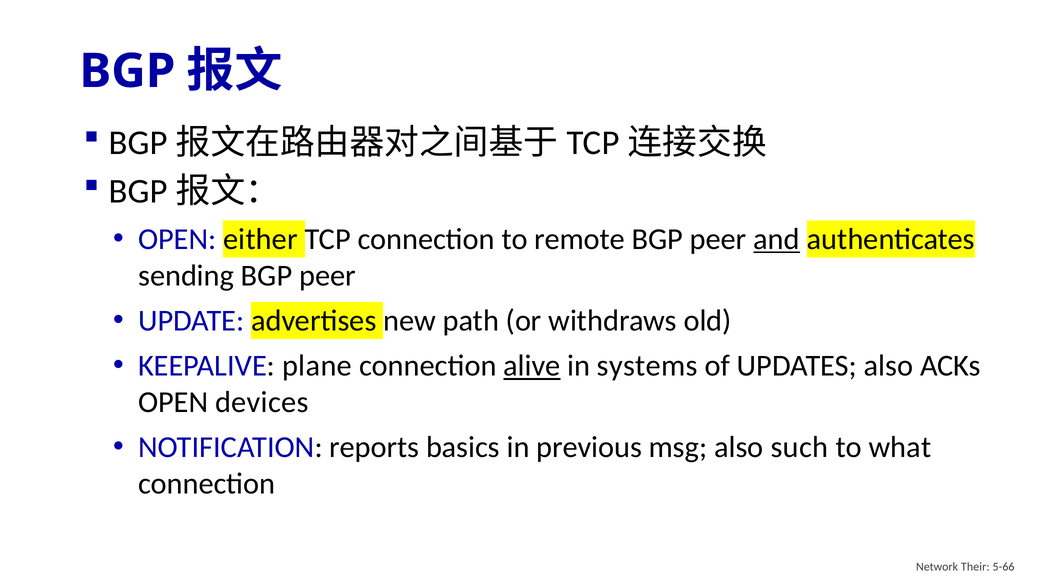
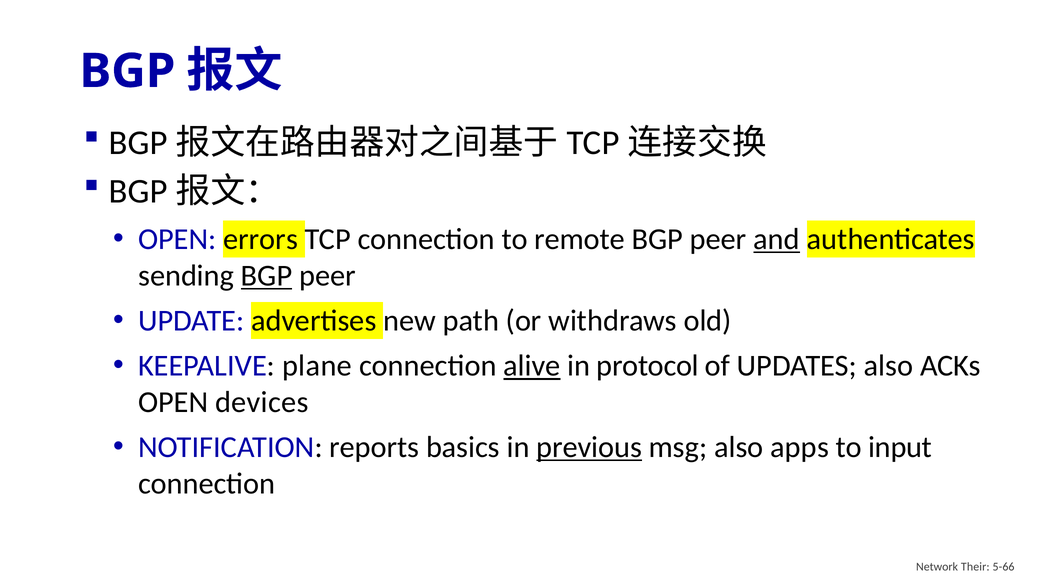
either: either -> errors (261, 239)
BGP underline: none -> present (267, 276)
systems: systems -> protocol (648, 366)
previous underline: none -> present (589, 447)
such: such -> apps (800, 447)
what: what -> input (900, 447)
